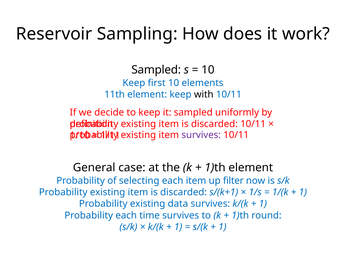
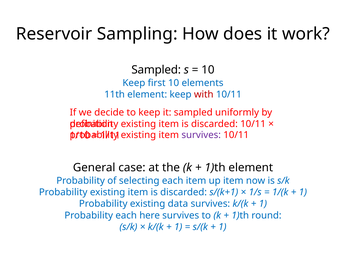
with colour: black -> red (204, 95)
up filter: filter -> item (233, 181)
time: time -> here (150, 216)
